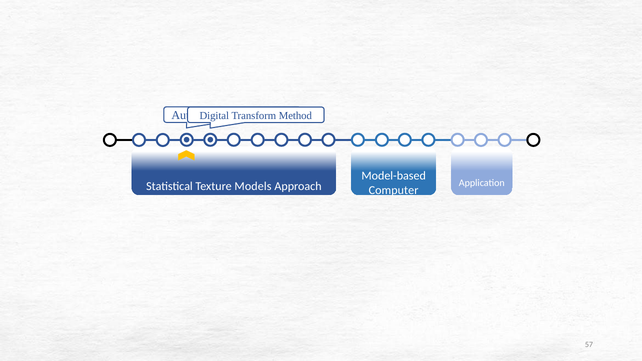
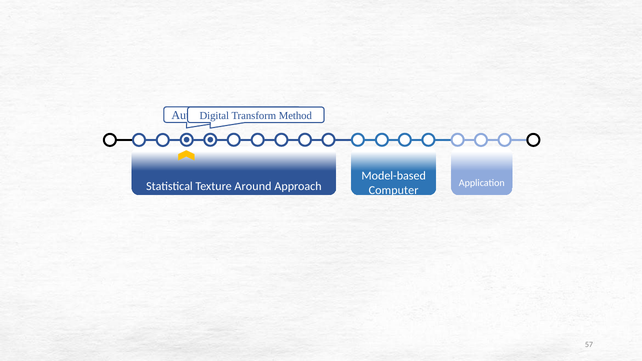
Models: Models -> Around (253, 186)
